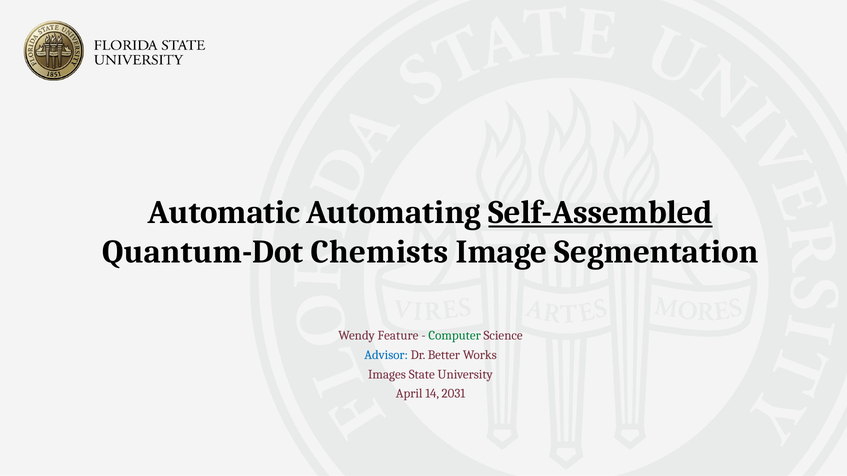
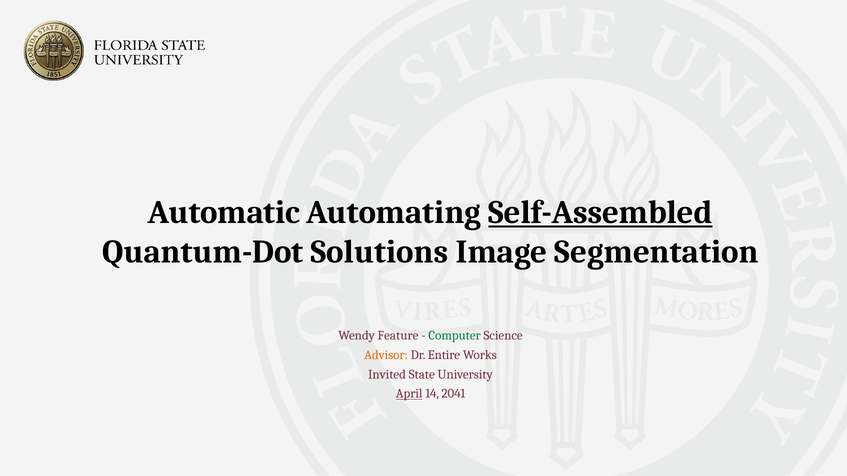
Chemists: Chemists -> Solutions (380, 252)
Advisor colour: blue -> orange (386, 355)
Better: Better -> Entire (444, 355)
Images: Images -> Invited (387, 375)
April underline: none -> present (409, 394)
2031: 2031 -> 2041 (453, 394)
